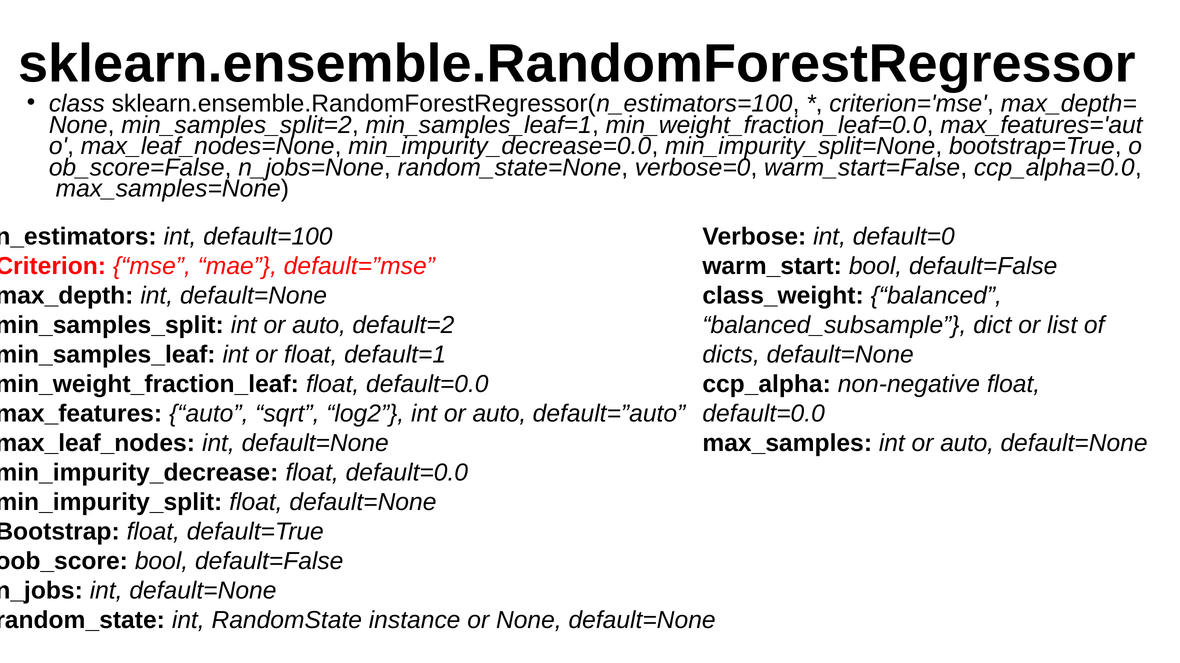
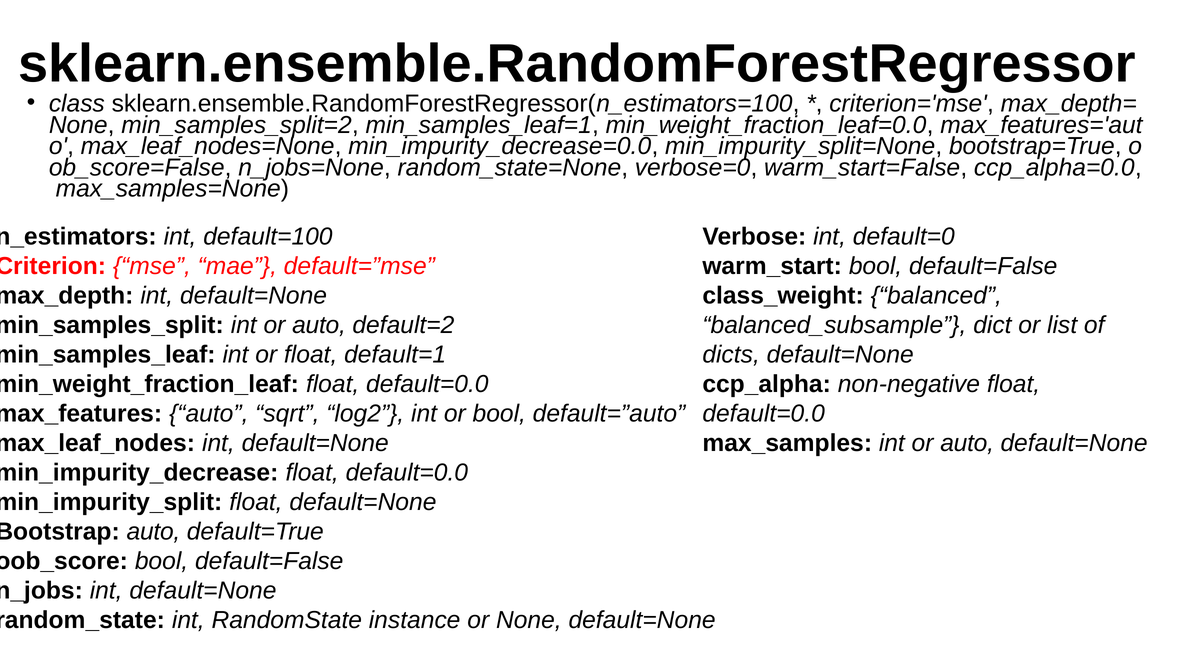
log2 int or auto: auto -> bool (499, 414)
float: float -> auto (153, 532)
